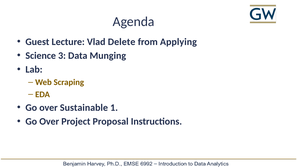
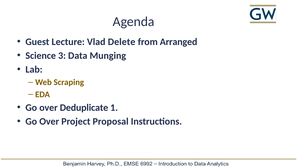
Applying: Applying -> Arranged (179, 42)
Sustainable: Sustainable -> Deduplicate (84, 108)
